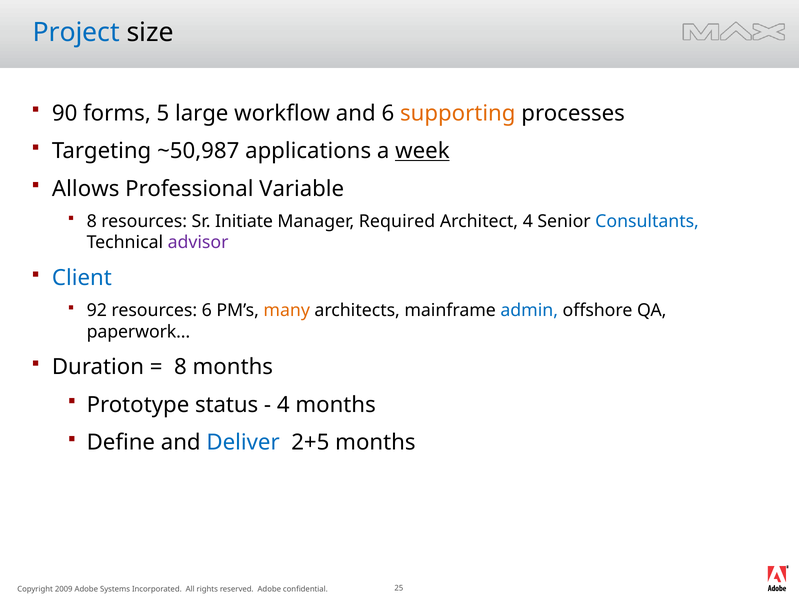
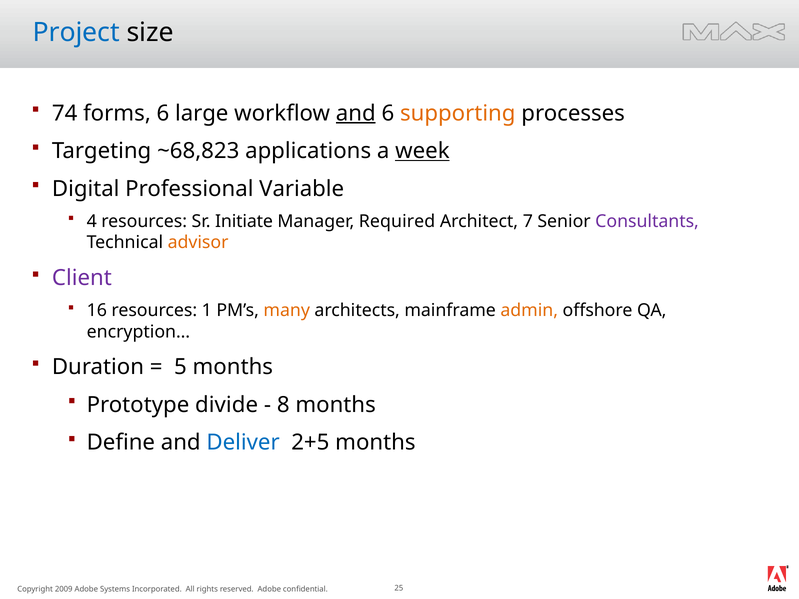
90: 90 -> 74 (65, 113)
forms 5: 5 -> 6 (163, 113)
and underline: none -> present (356, 113)
~50,987: ~50,987 -> ~68,823 (198, 151)
Allows: Allows -> Digital (86, 189)
8: 8 -> 4 (92, 221)
Architect 4: 4 -> 7 (528, 221)
Consultants colour: blue -> purple (647, 221)
advisor colour: purple -> orange (198, 243)
Client colour: blue -> purple (82, 278)
92: 92 -> 16 (97, 311)
resources 6: 6 -> 1 (207, 311)
admin colour: blue -> orange (529, 311)
paperwork…: paperwork… -> encryption… (138, 332)
8: 8 -> 5 (180, 367)
status: status -> divide (227, 405)
4: 4 -> 8 (283, 405)
